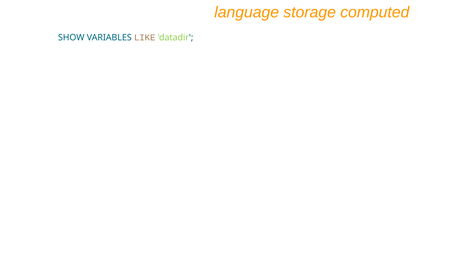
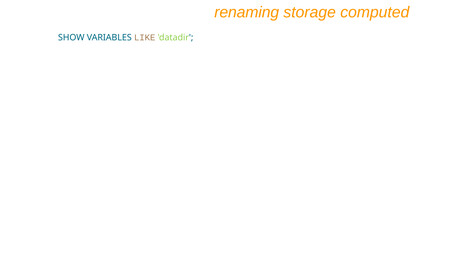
language: language -> renaming (247, 12)
